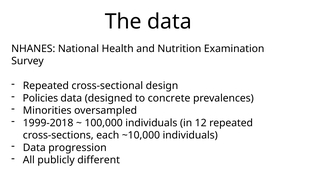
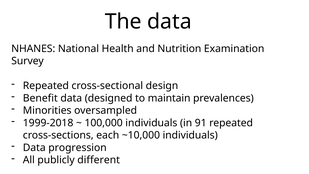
Policies: Policies -> Benefit (40, 98)
concrete: concrete -> maintain (169, 98)
12: 12 -> 91 (201, 123)
